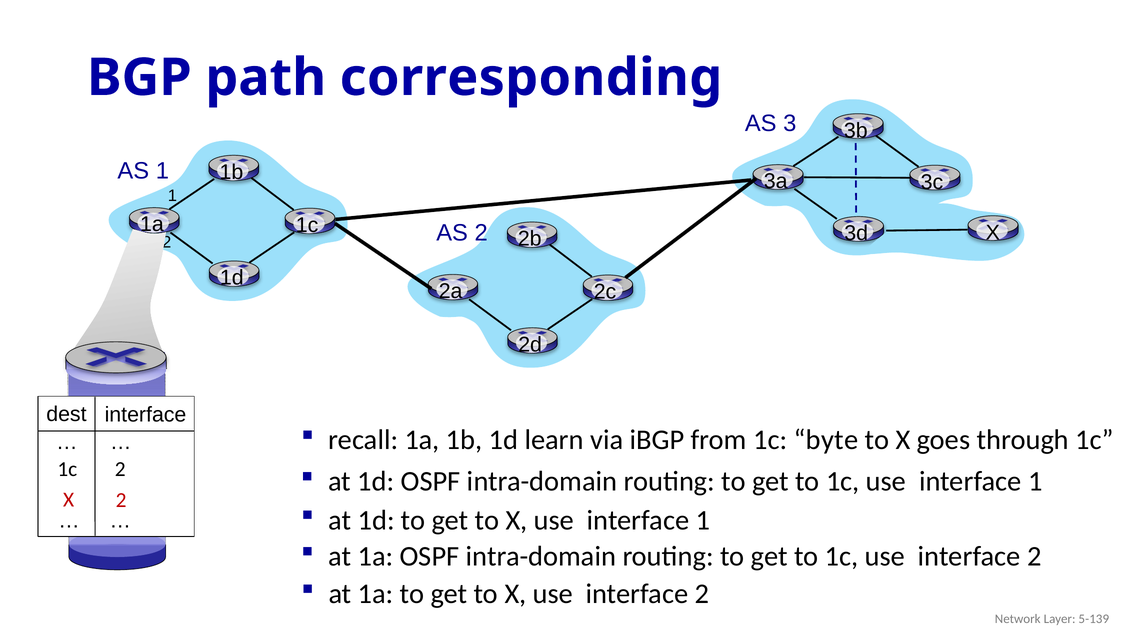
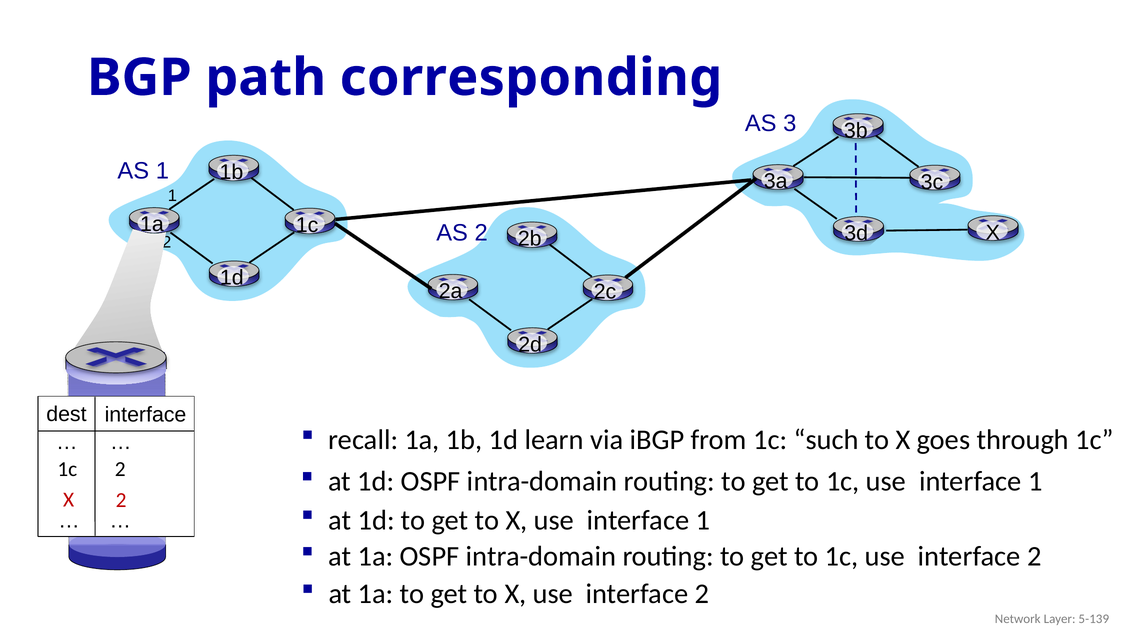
byte: byte -> such (826, 440)
